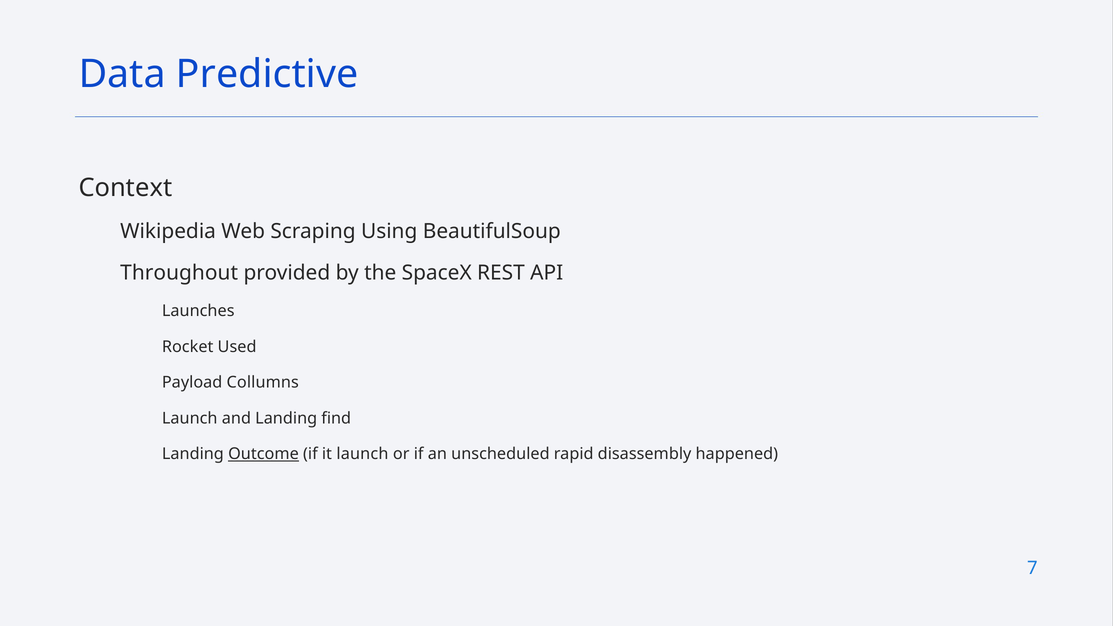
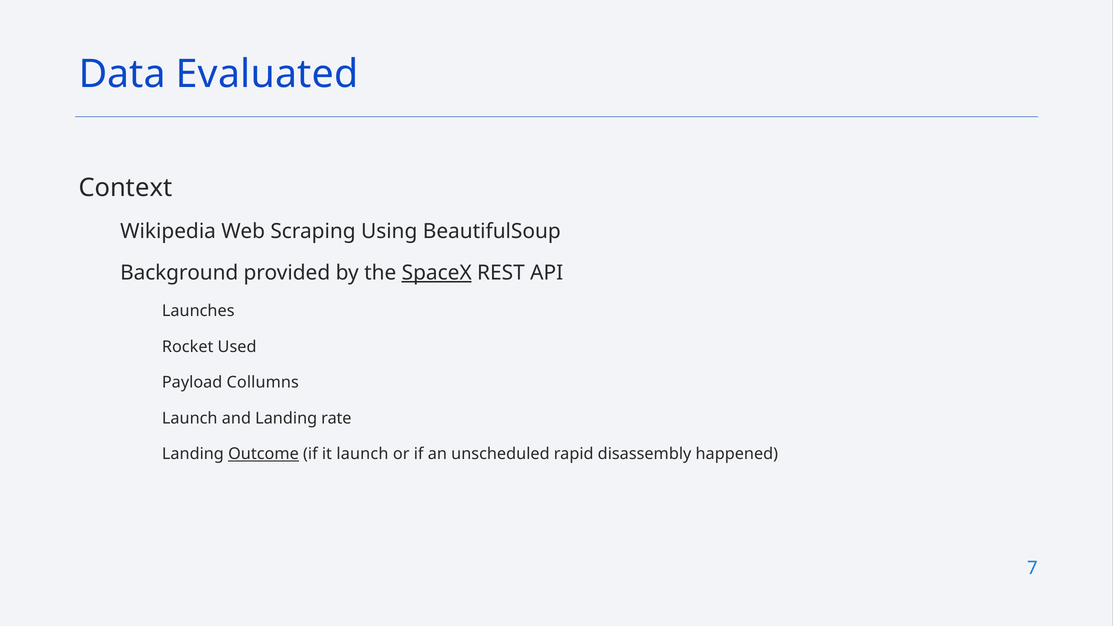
Predictive: Predictive -> Evaluated (267, 74)
Throughout: Throughout -> Background (179, 273)
SpaceX underline: none -> present (437, 273)
find: find -> rate (336, 418)
